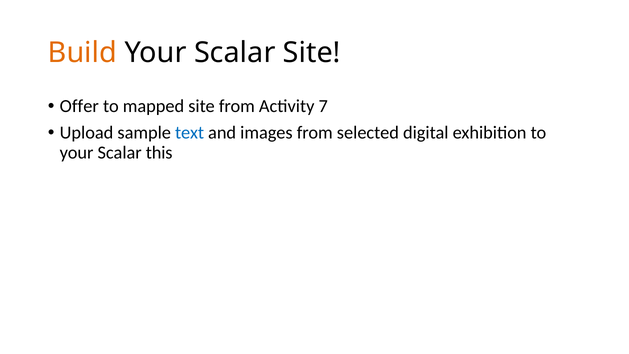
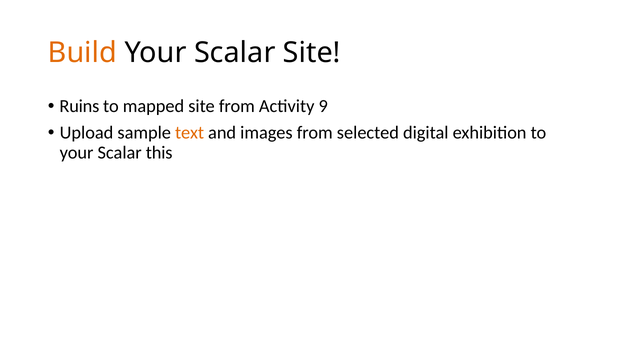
Offer: Offer -> Ruins (79, 106)
7: 7 -> 9 (323, 106)
text colour: blue -> orange (190, 133)
